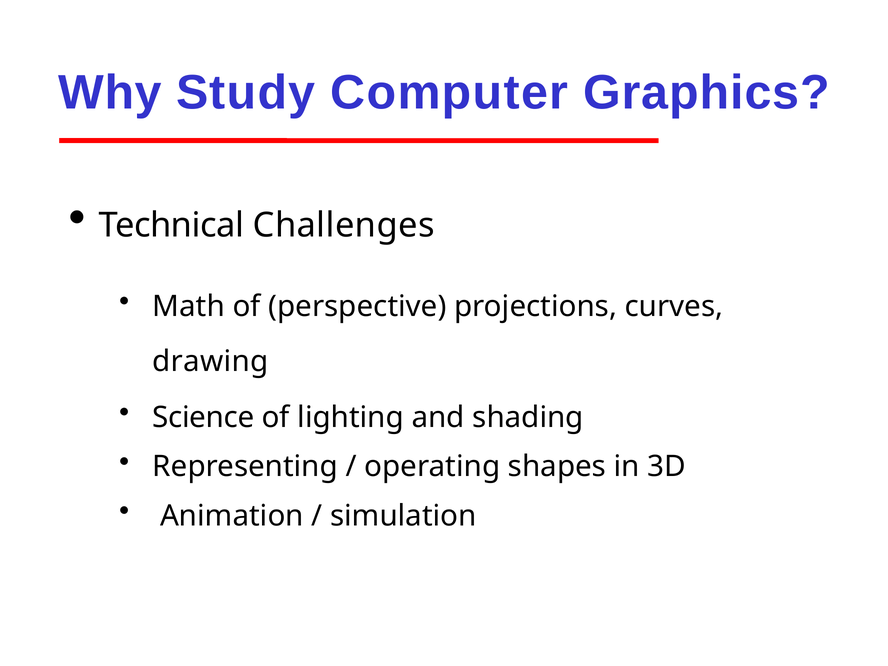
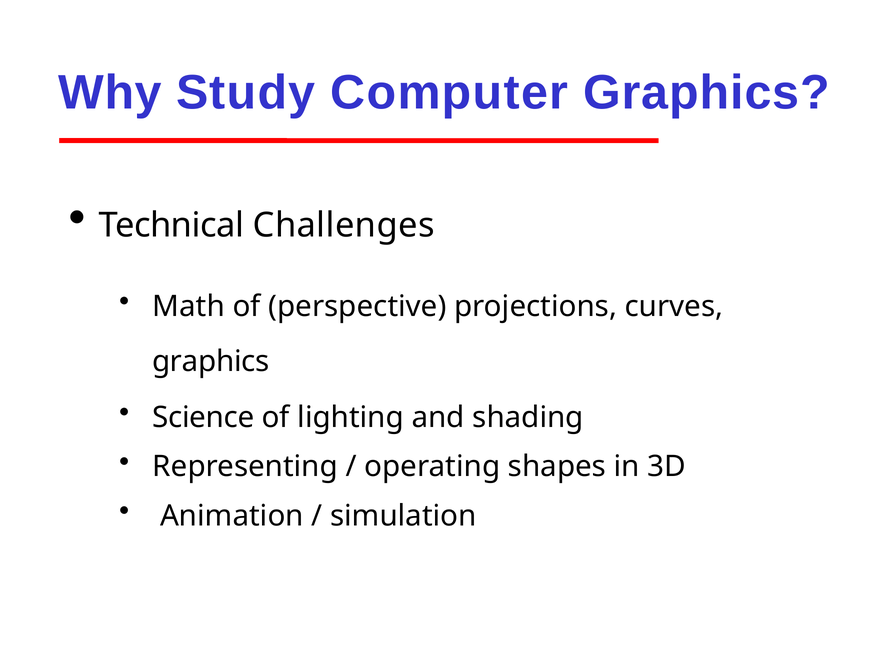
drawing: drawing -> graphics (211, 362)
